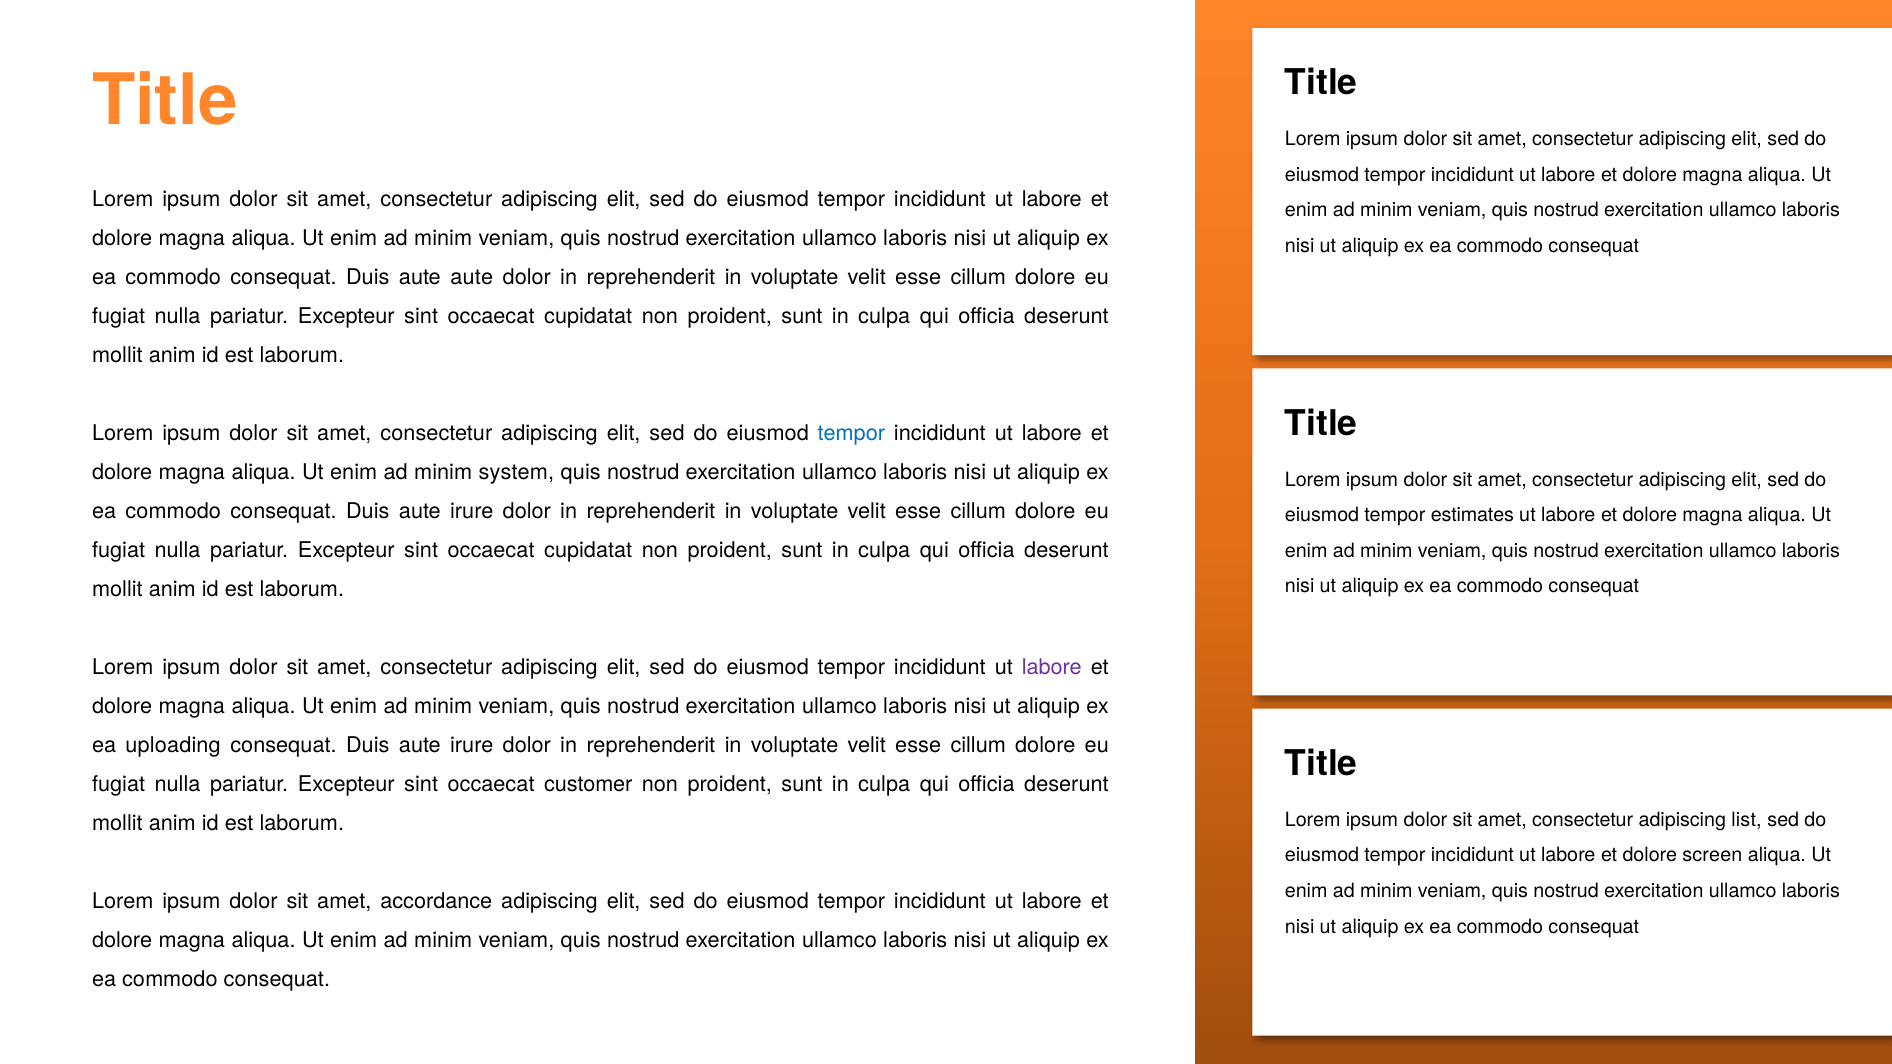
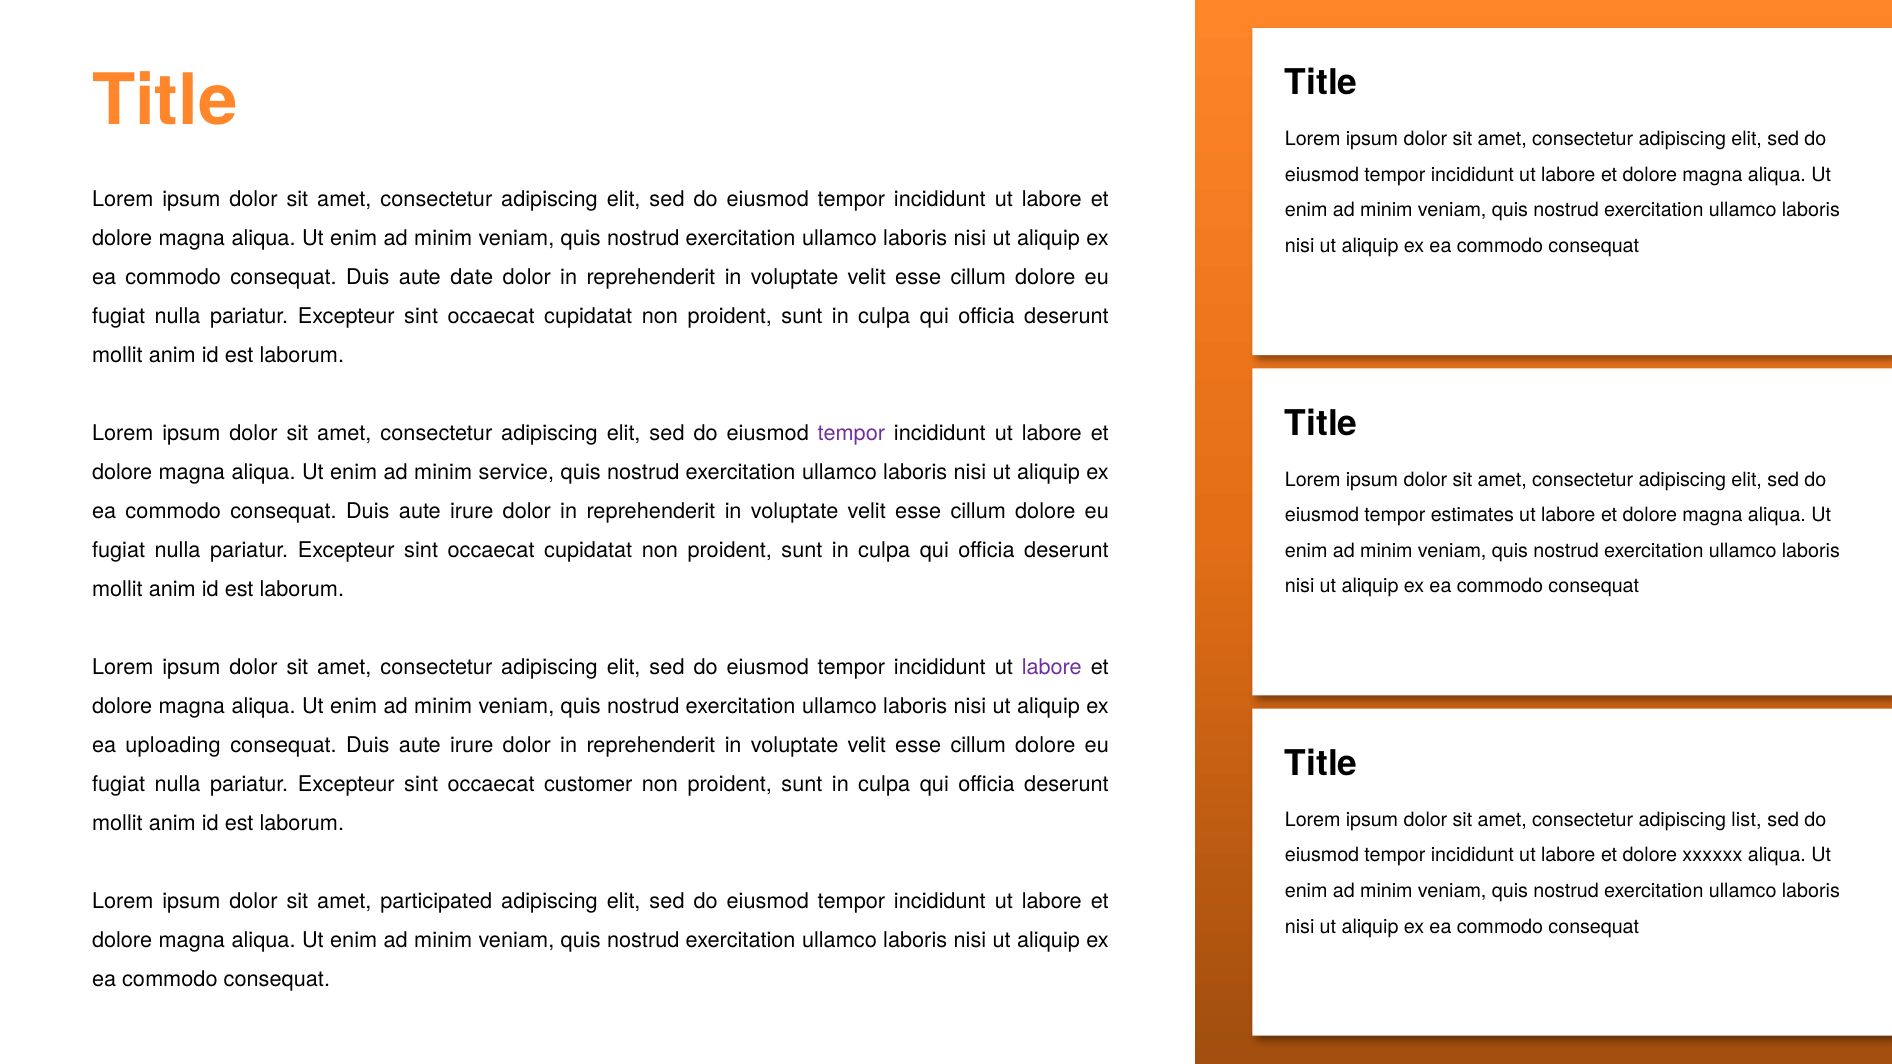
aute aute: aute -> date (472, 277)
tempor colour: blue -> purple (851, 433)
system: system -> service (516, 472)
screen: screen -> xxxxxx (1712, 856)
accordance: accordance -> participated (436, 902)
